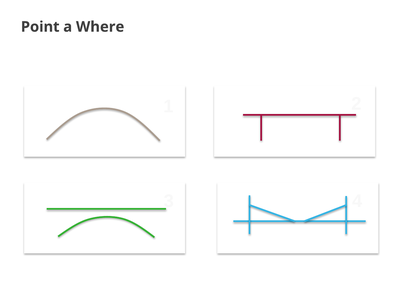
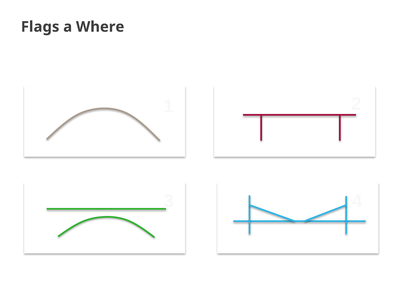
Point: Point -> Flags (40, 27)
